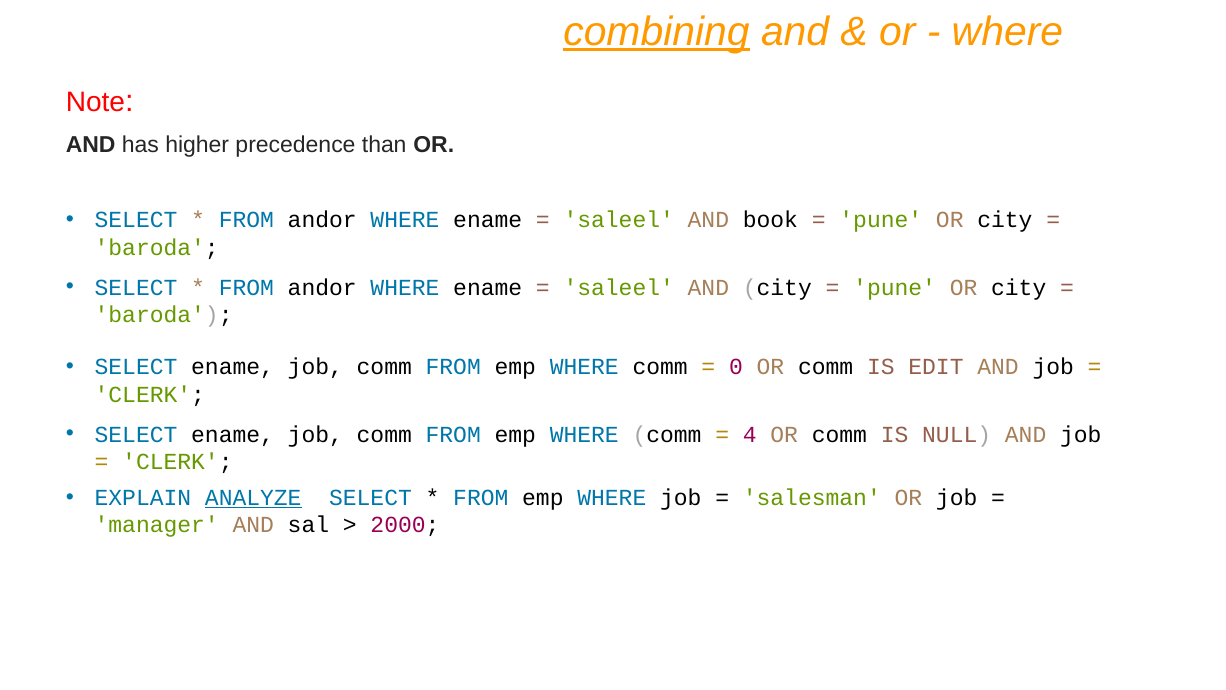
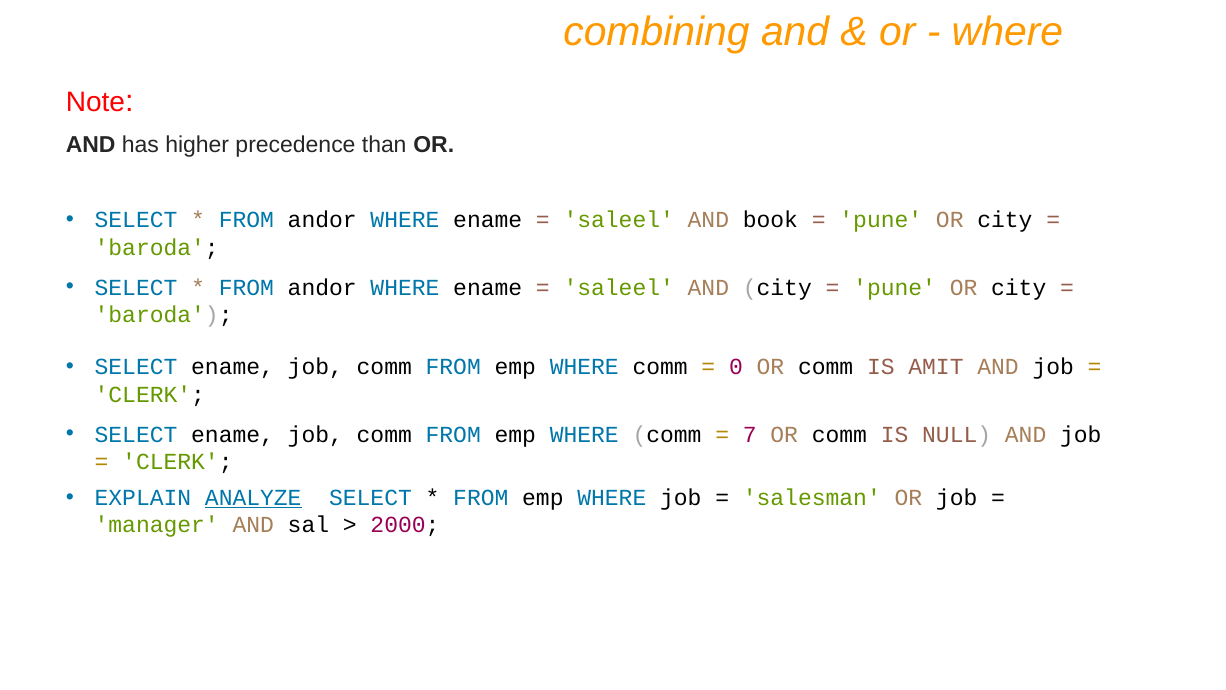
combining underline: present -> none (656, 32)
EDIT: EDIT -> AMIT (936, 367)
4: 4 -> 7 (750, 434)
